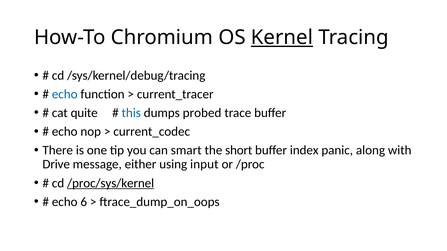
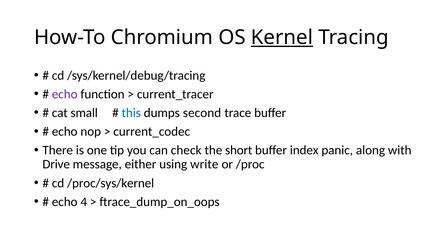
echo colour: blue -> purple (65, 94)
quite: quite -> small (84, 113)
probed: probed -> second (202, 113)
smart: smart -> check (186, 151)
input: input -> write (204, 165)
/proc/sys/kernel underline: present -> none (111, 183)
6: 6 -> 4 (84, 202)
